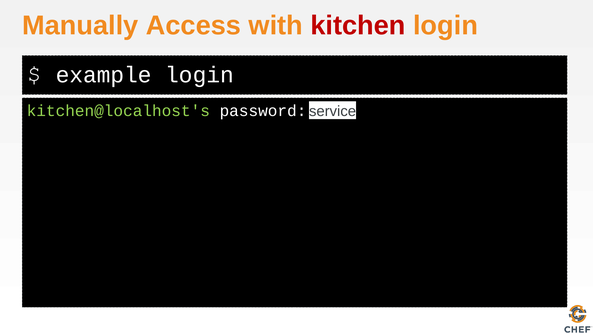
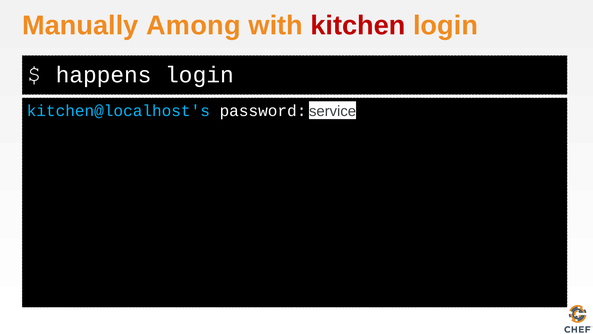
Access: Access -> Among (193, 26)
example: example -> happens (104, 75)
kitchen@localhost's colour: light green -> light blue (118, 111)
